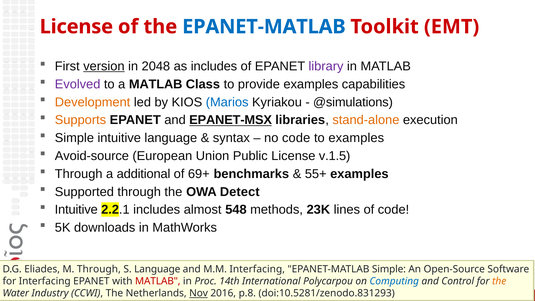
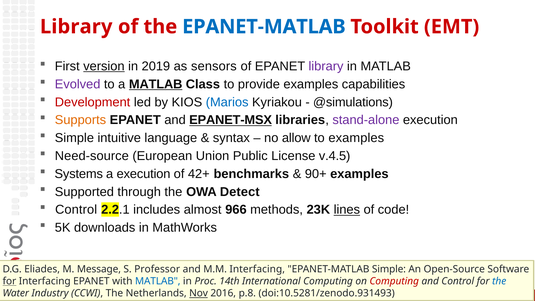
License: License -> Library (76, 27)
2048: 2048 -> 2019 (156, 66)
as includes: includes -> sensors (214, 66)
MATLAB underline: none -> present (156, 84)
Development colour: orange -> red (93, 102)
stand-alone colour: orange -> purple (366, 120)
no code: code -> allow (296, 138)
Avoid-source: Avoid-source -> Need-source (92, 156)
v.1.5: v.1.5 -> v.4.5 (335, 156)
Through: Through -> Systems (79, 174)
a additional: additional -> execution (144, 174)
69+: 69+ -> 42+ (199, 174)
55+: 55+ -> 90+ (316, 174)
Intuitive: Intuitive -> Control (76, 210)
548: 548 -> 966 (236, 210)
lines underline: none -> present (347, 210)
M Through: Through -> Message (99, 269)
S Language: Language -> Professor (157, 269)
for underline: none -> present (9, 281)
MATLAB colour: red -> blue (158, 281)
International Polycarpou: Polycarpou -> Computing (328, 281)
Computing colour: blue -> red (394, 281)
the colour: orange -> blue (499, 281)
doi:10.5281/zenodo.831293: doi:10.5281/zenodo.831293 -> doi:10.5281/zenodo.931493 (327, 293)
